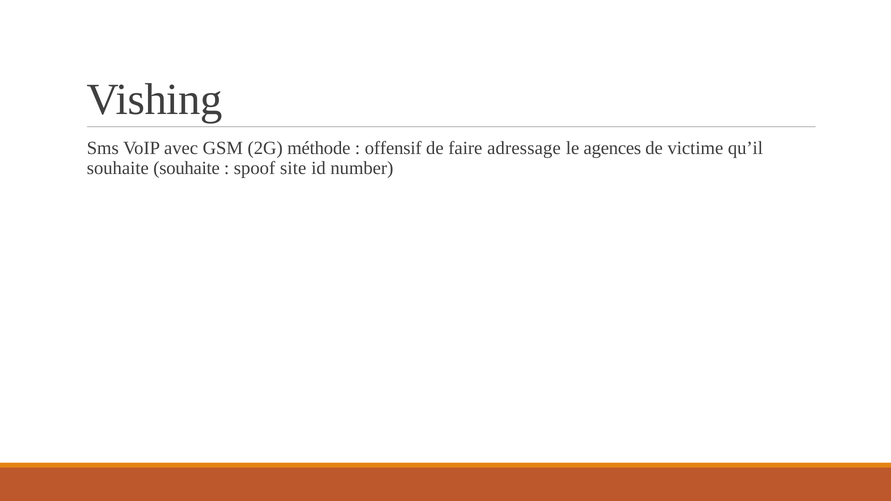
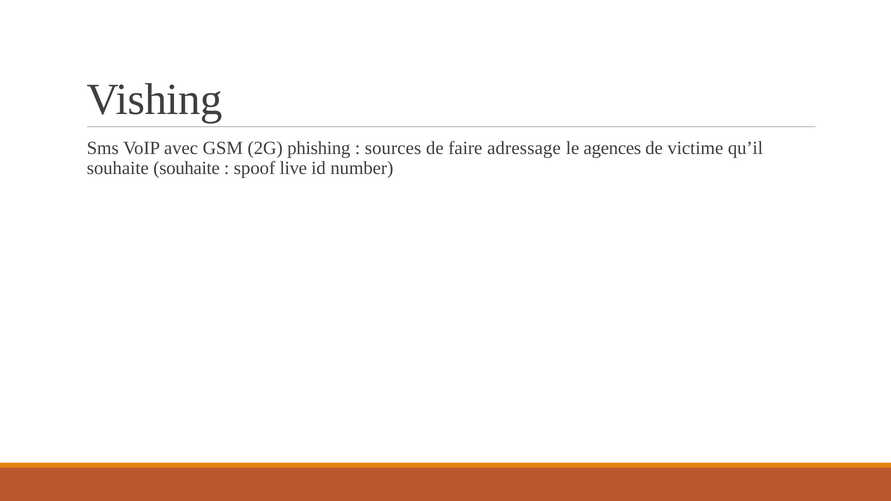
méthode: méthode -> phishing (319, 148)
offensif: offensif -> sources (393, 148)
site: site -> live (293, 168)
